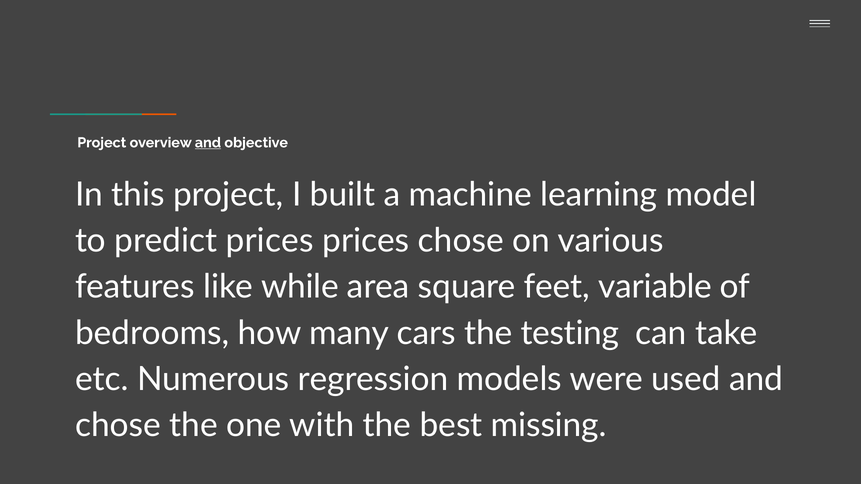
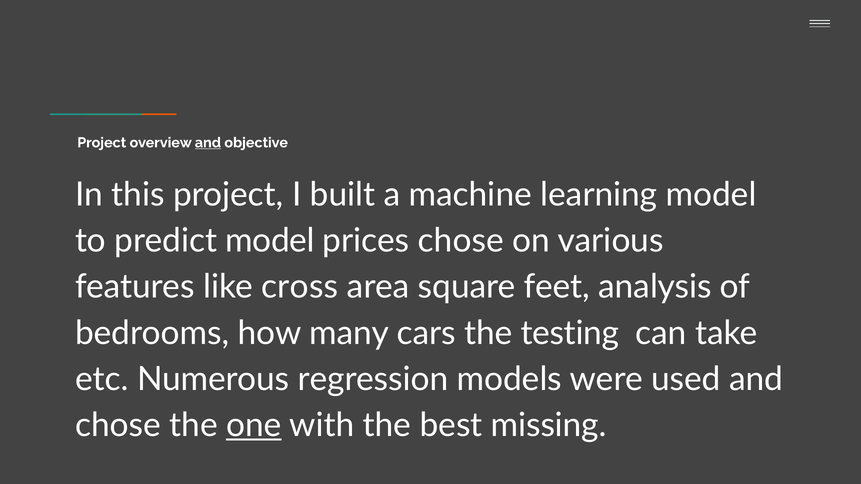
predict prices: prices -> model (270, 241)
while: while -> cross (300, 287)
variable: variable -> analysis (655, 287)
one underline: none -> present (254, 426)
